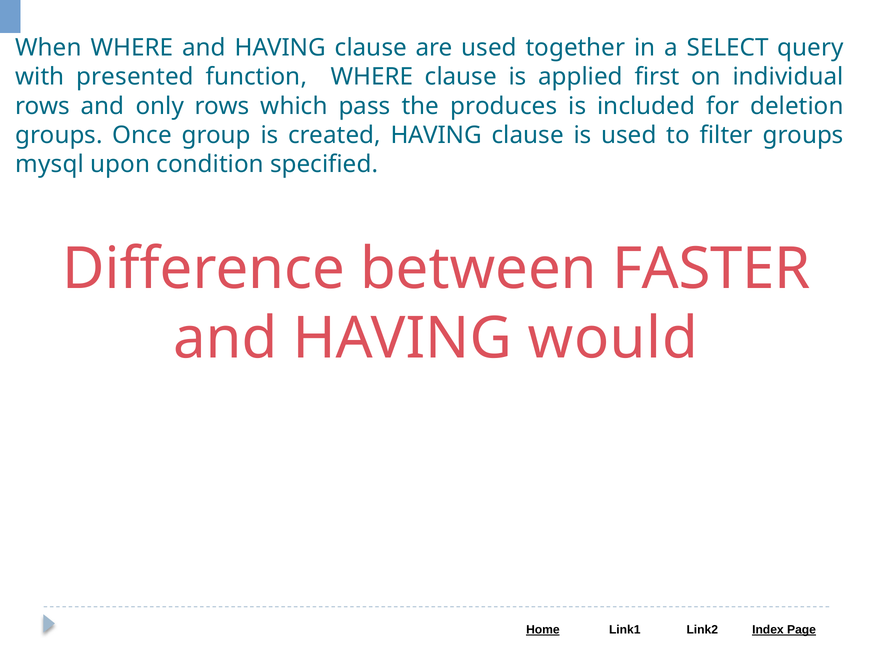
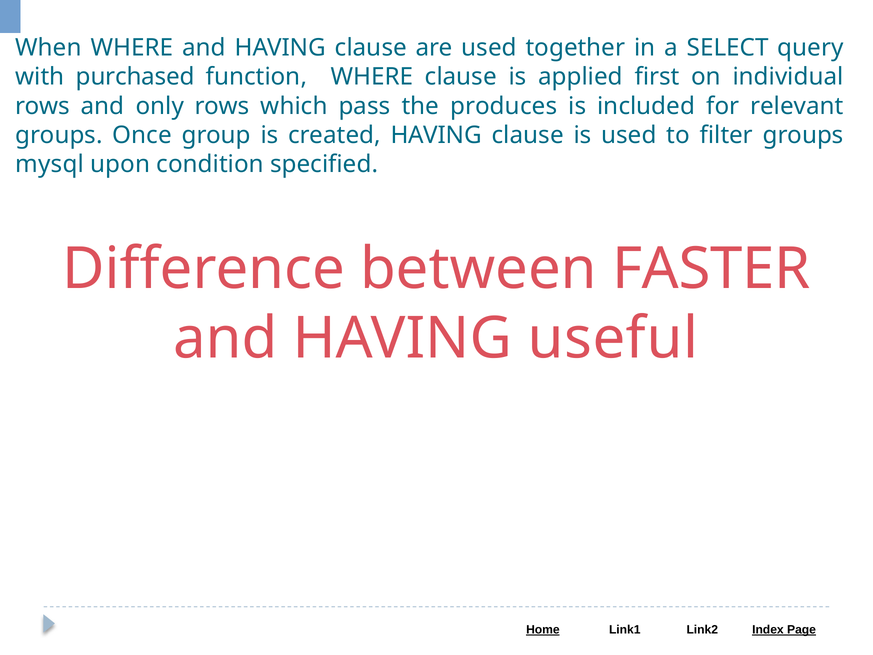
presented: presented -> purchased (135, 77)
deletion: deletion -> relevant (797, 106)
would: would -> useful (613, 339)
